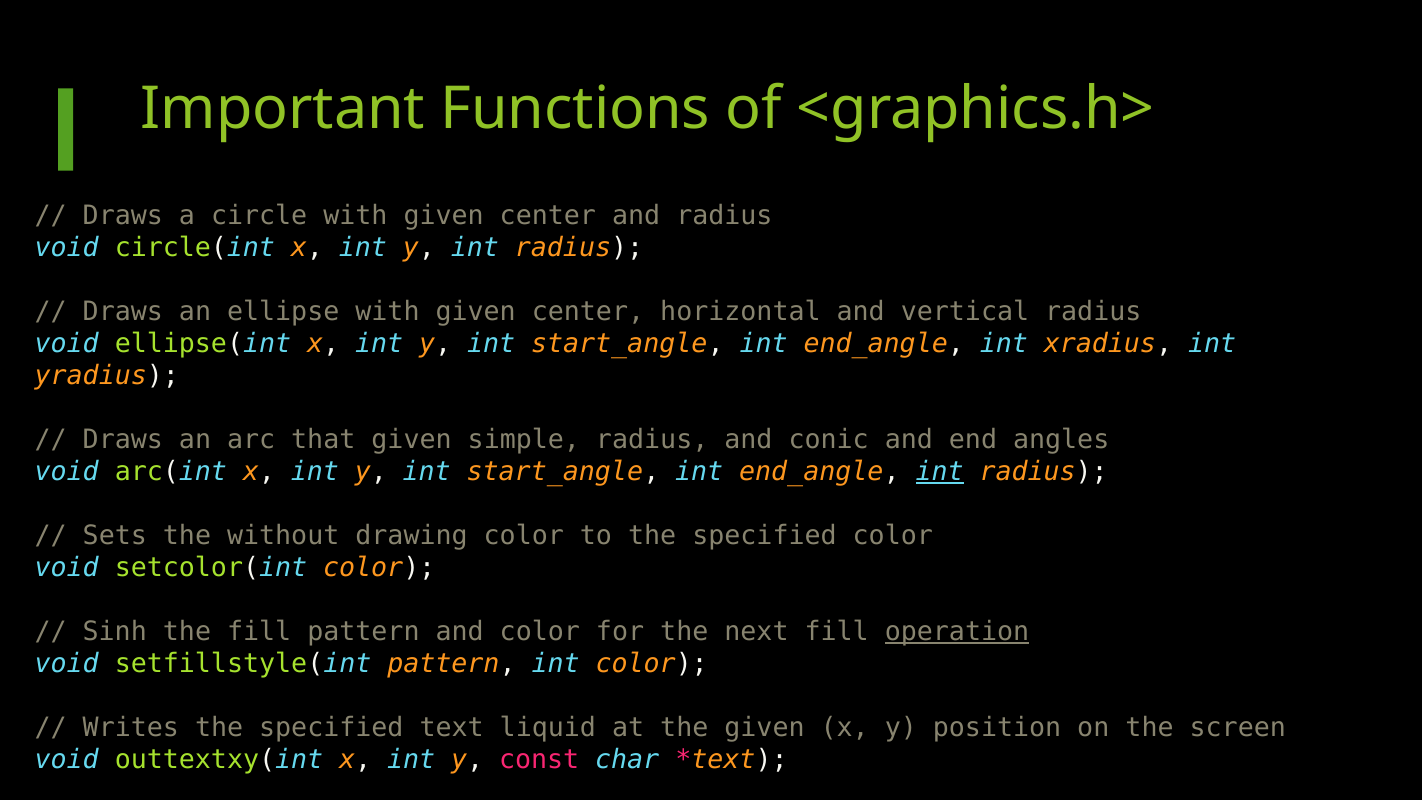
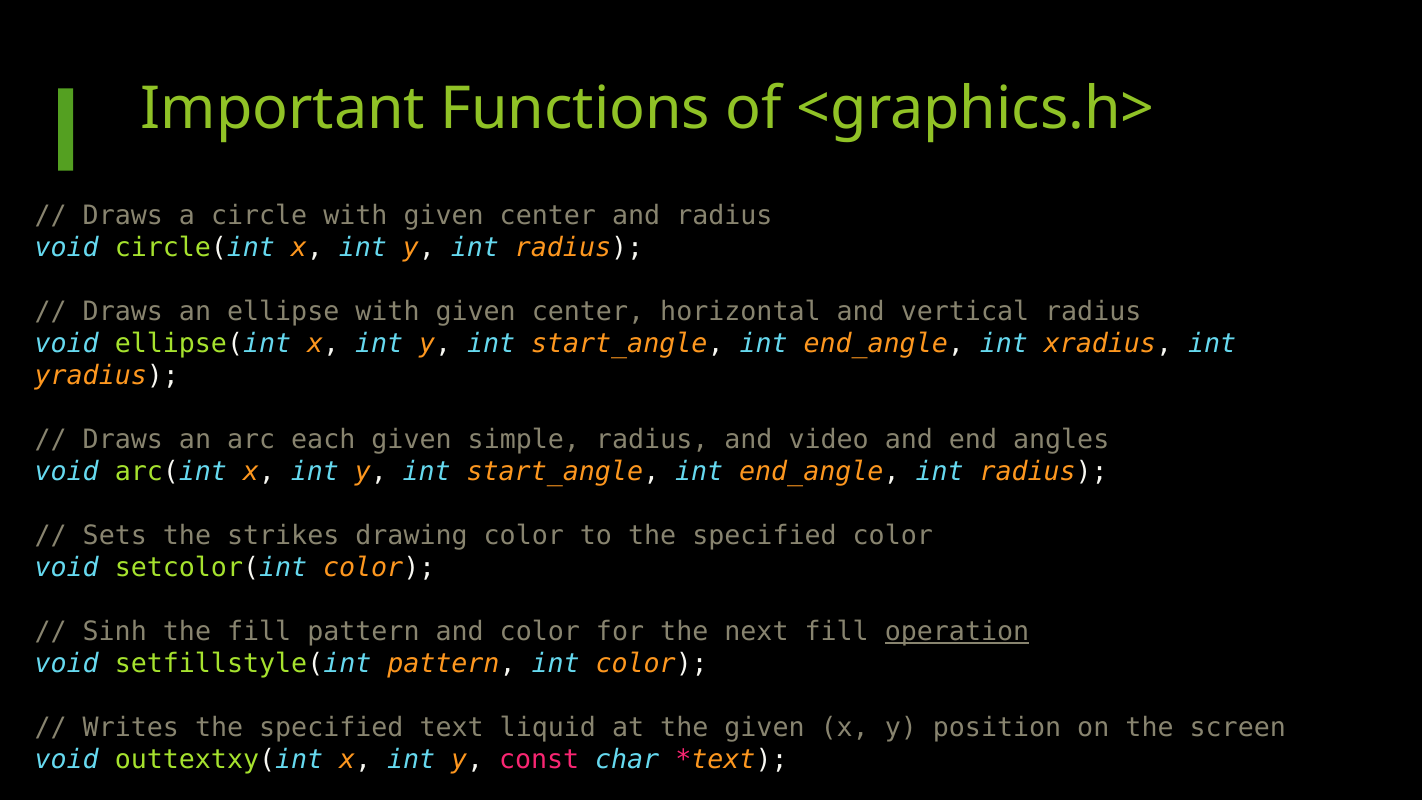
that: that -> each (323, 440)
conic: conic -> video (829, 440)
int underline: present -> none (940, 472)
without: without -> strikes (283, 536)
